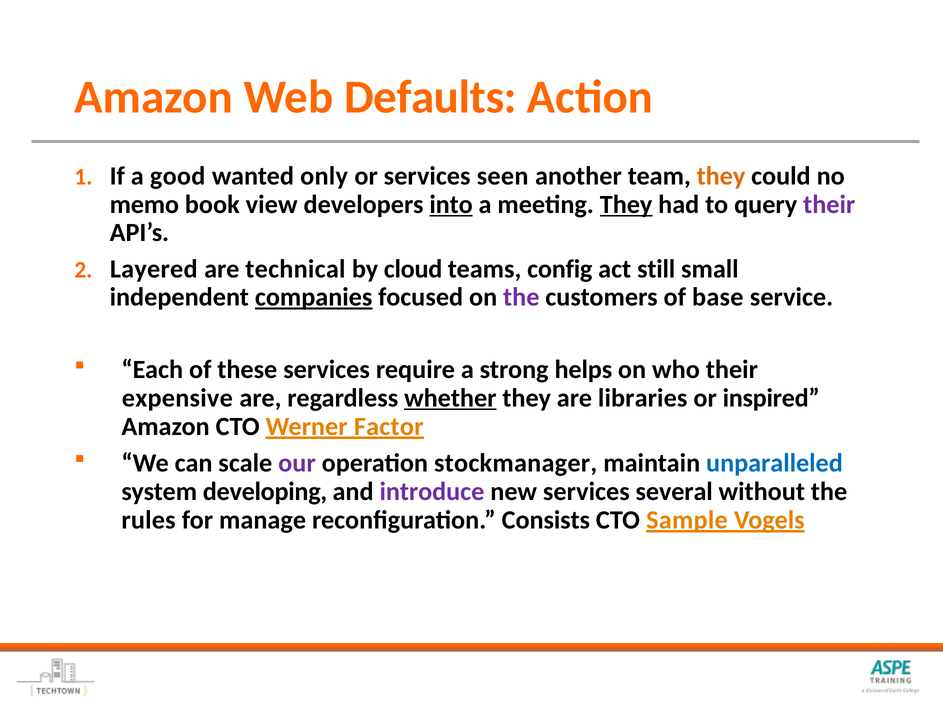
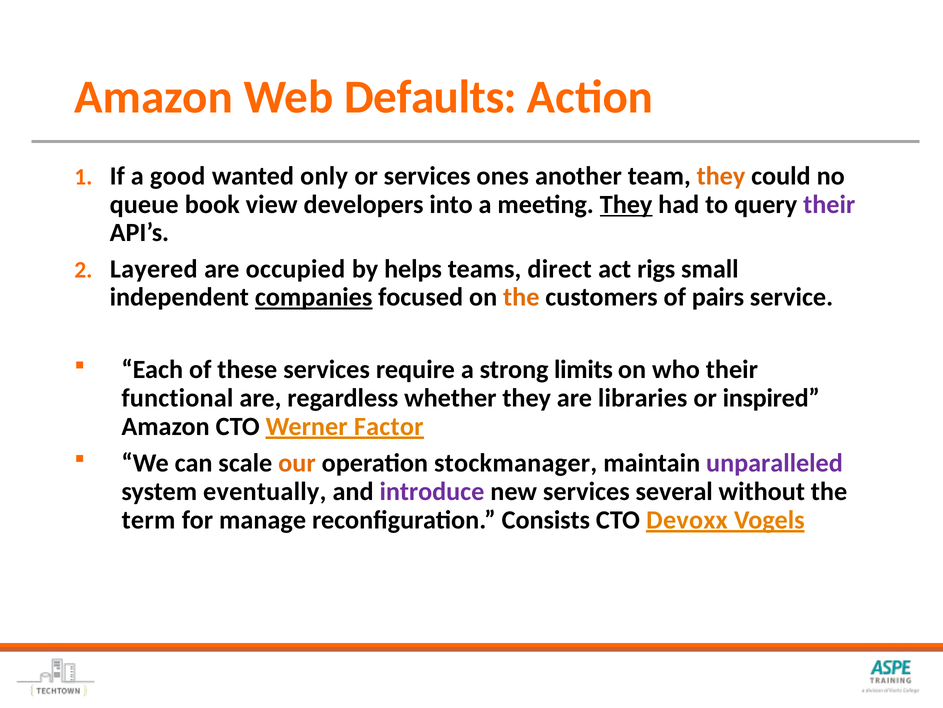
seen: seen -> ones (503, 176)
memo: memo -> queue (144, 204)
into underline: present -> none (451, 204)
technical: technical -> occupied (295, 269)
cloud: cloud -> helps (413, 269)
config: config -> direct (560, 269)
still: still -> rigs (656, 269)
the colour: purple -> orange (521, 297)
base: base -> pairs (718, 297)
helps: helps -> limits (583, 369)
expensive: expensive -> functional (177, 398)
whether underline: present -> none (450, 398)
our colour: purple -> orange (297, 463)
unparalleled colour: blue -> purple (774, 463)
developing: developing -> eventually (265, 491)
rules: rules -> term (148, 520)
Sample: Sample -> Devoxx (687, 520)
